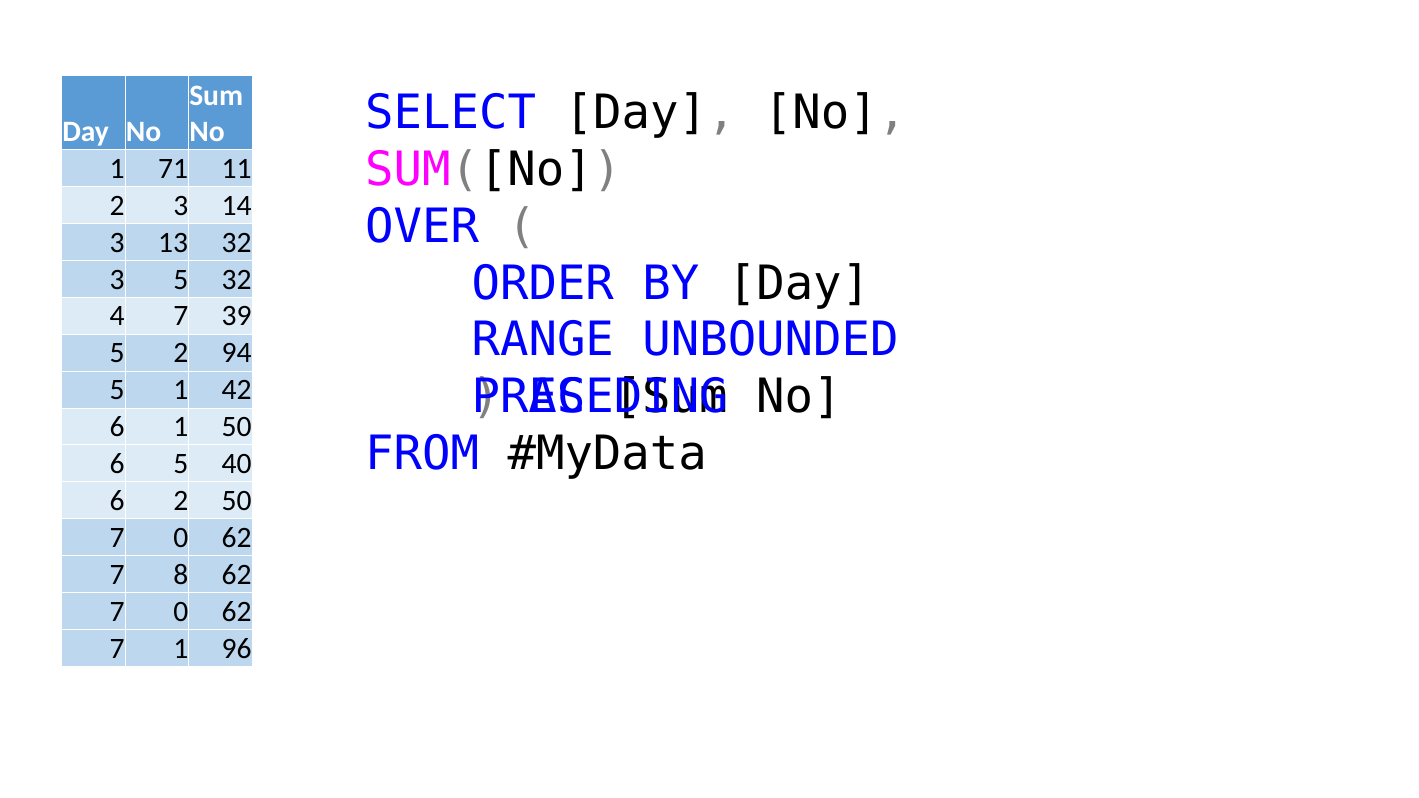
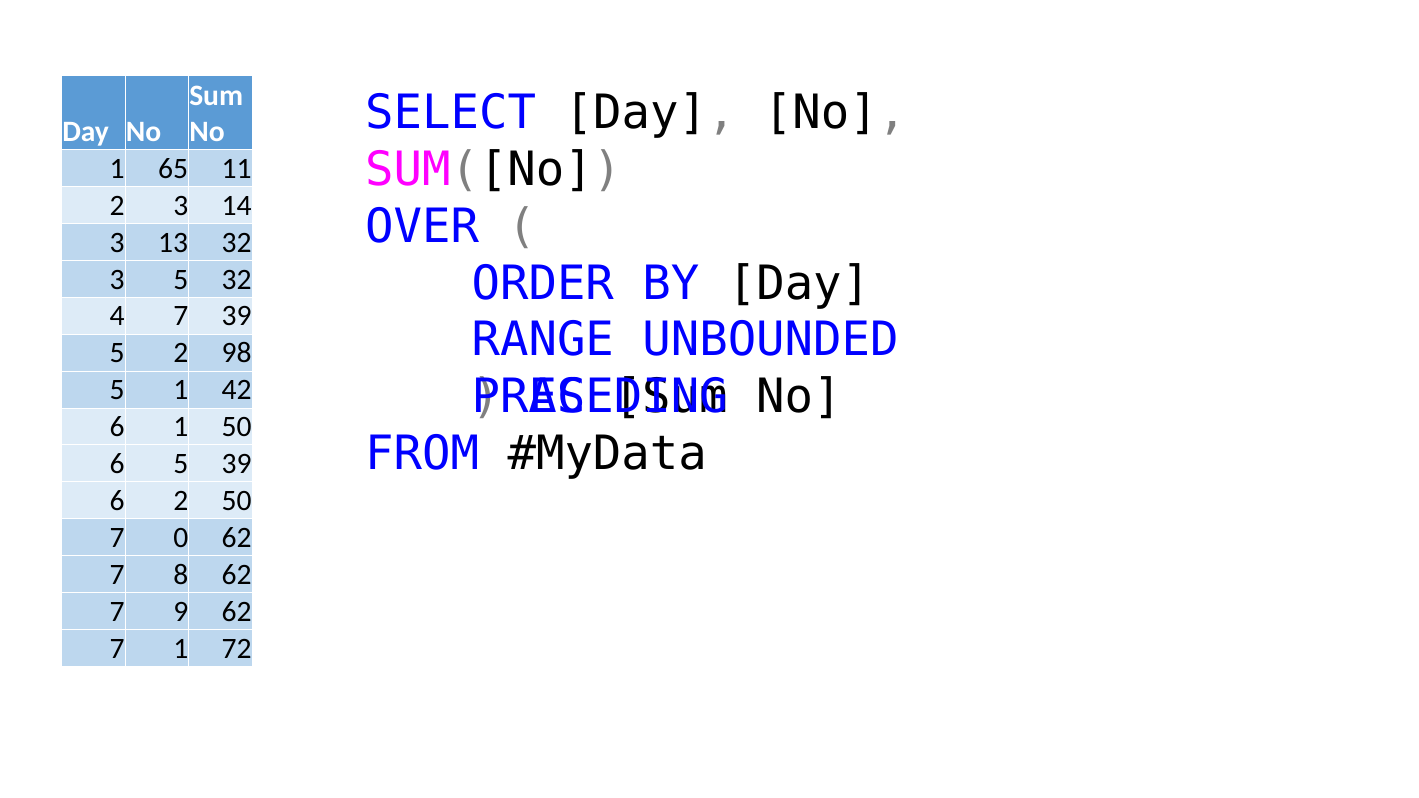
71: 71 -> 65 (173, 168)
94: 94 -> 98 (237, 353)
5 40: 40 -> 39 (237, 464)
0: 0 -> 9 (181, 612)
96: 96 -> 72 (237, 649)
